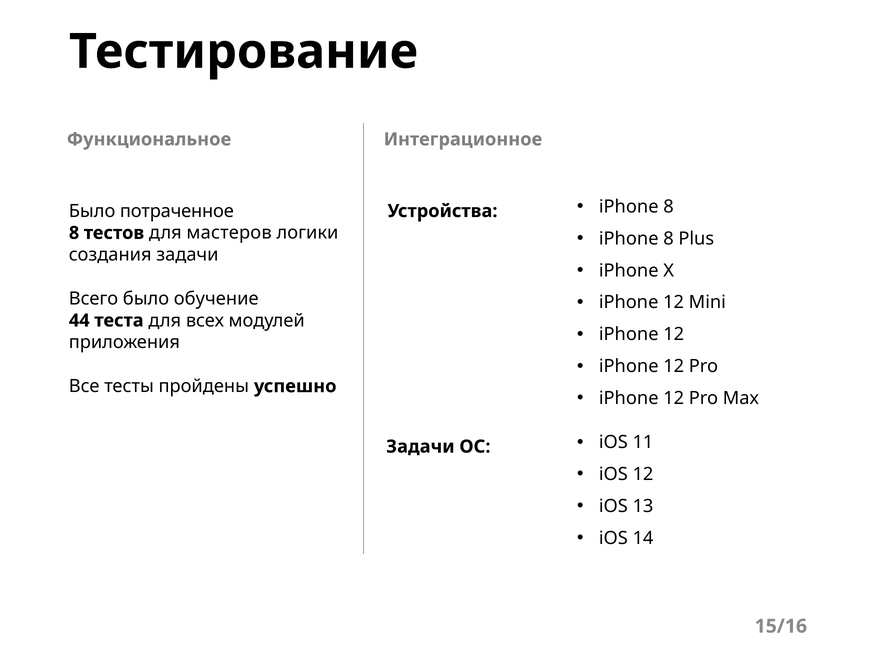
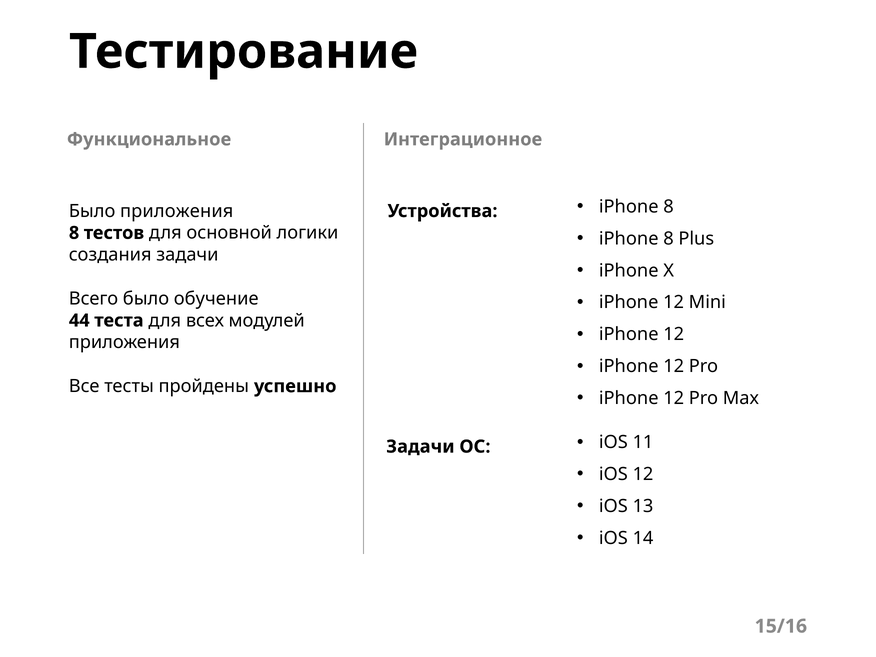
Было потраченное: потраченное -> приложения (177, 211)
мастеров: мастеров -> основной (229, 233)
